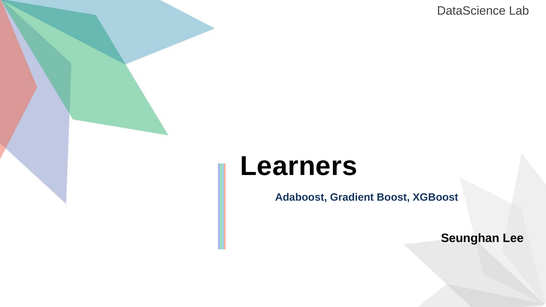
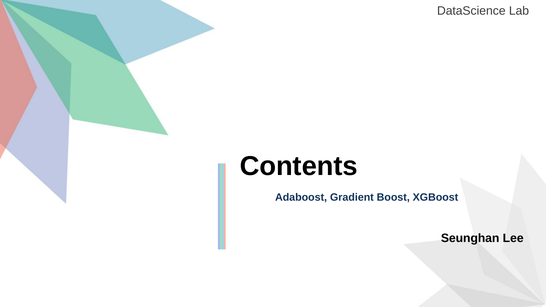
Learners: Learners -> Contents (299, 166)
